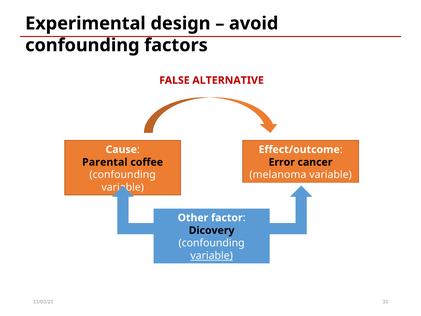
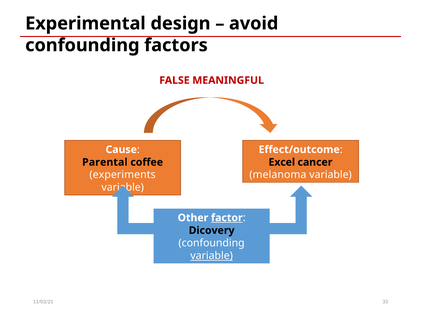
ALTERNATIVE: ALTERNATIVE -> MEANINGFUL (228, 80)
Error: Error -> Excel (282, 162)
confounding: confounding -> experiments (123, 175)
factor underline: none -> present (227, 218)
